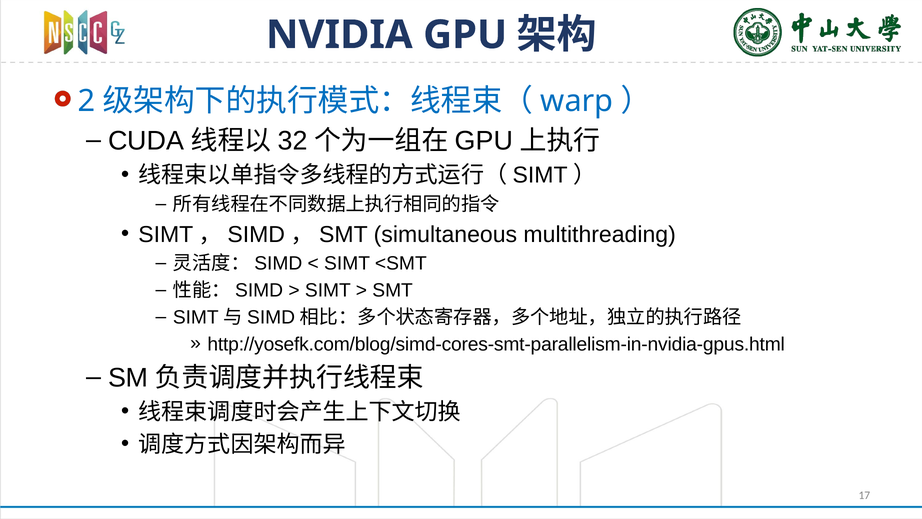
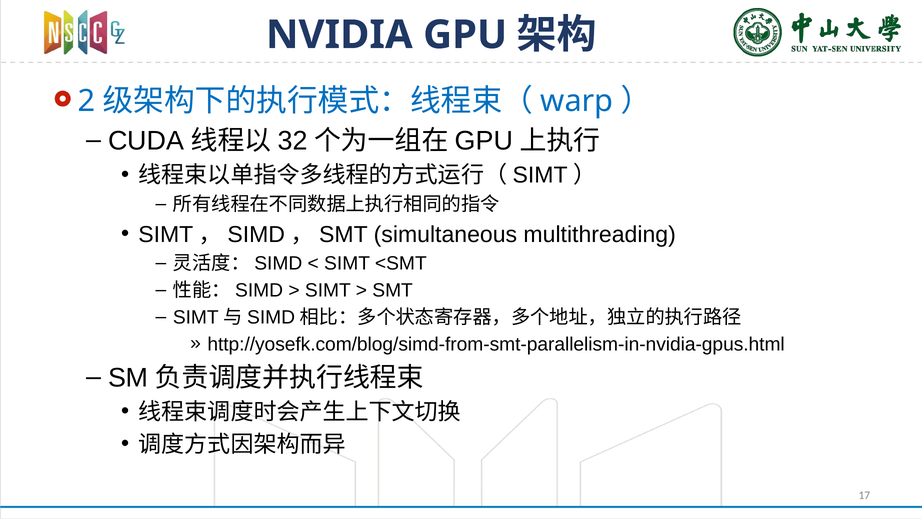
http://yosefk.com/blog/simd-cores-smt-parallelism-in-nvidia-gpus.html: http://yosefk.com/blog/simd-cores-smt-parallelism-in-nvidia-gpus.html -> http://yosefk.com/blog/simd-from-smt-parallelism-in-nvidia-gpus.html (496, 344)
